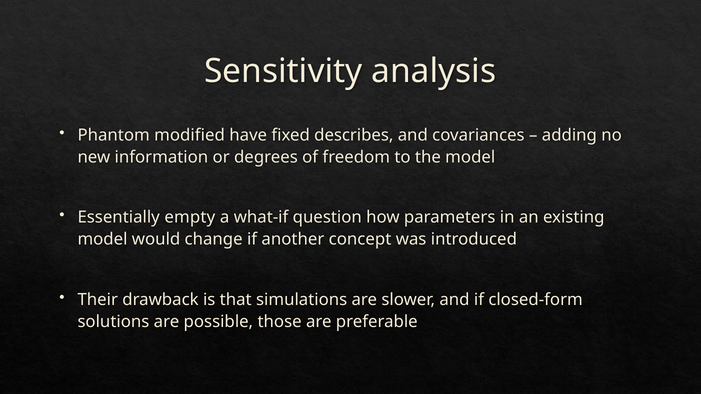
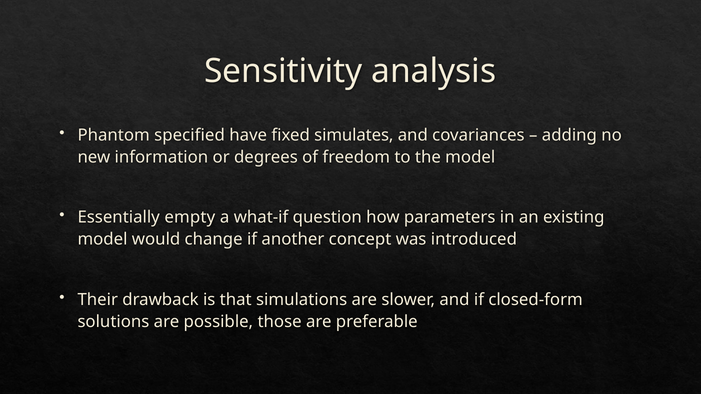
modified: modified -> specified (190, 135)
describes: describes -> simulates (354, 135)
